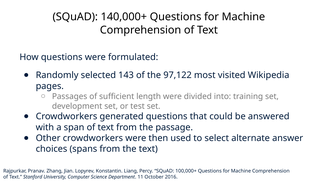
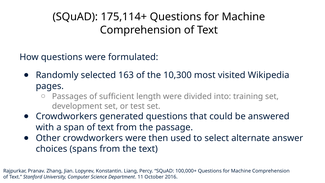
140,000+: 140,000+ -> 175,114+ (124, 17)
143: 143 -> 163 (126, 75)
97,122: 97,122 -> 10,300 (178, 75)
